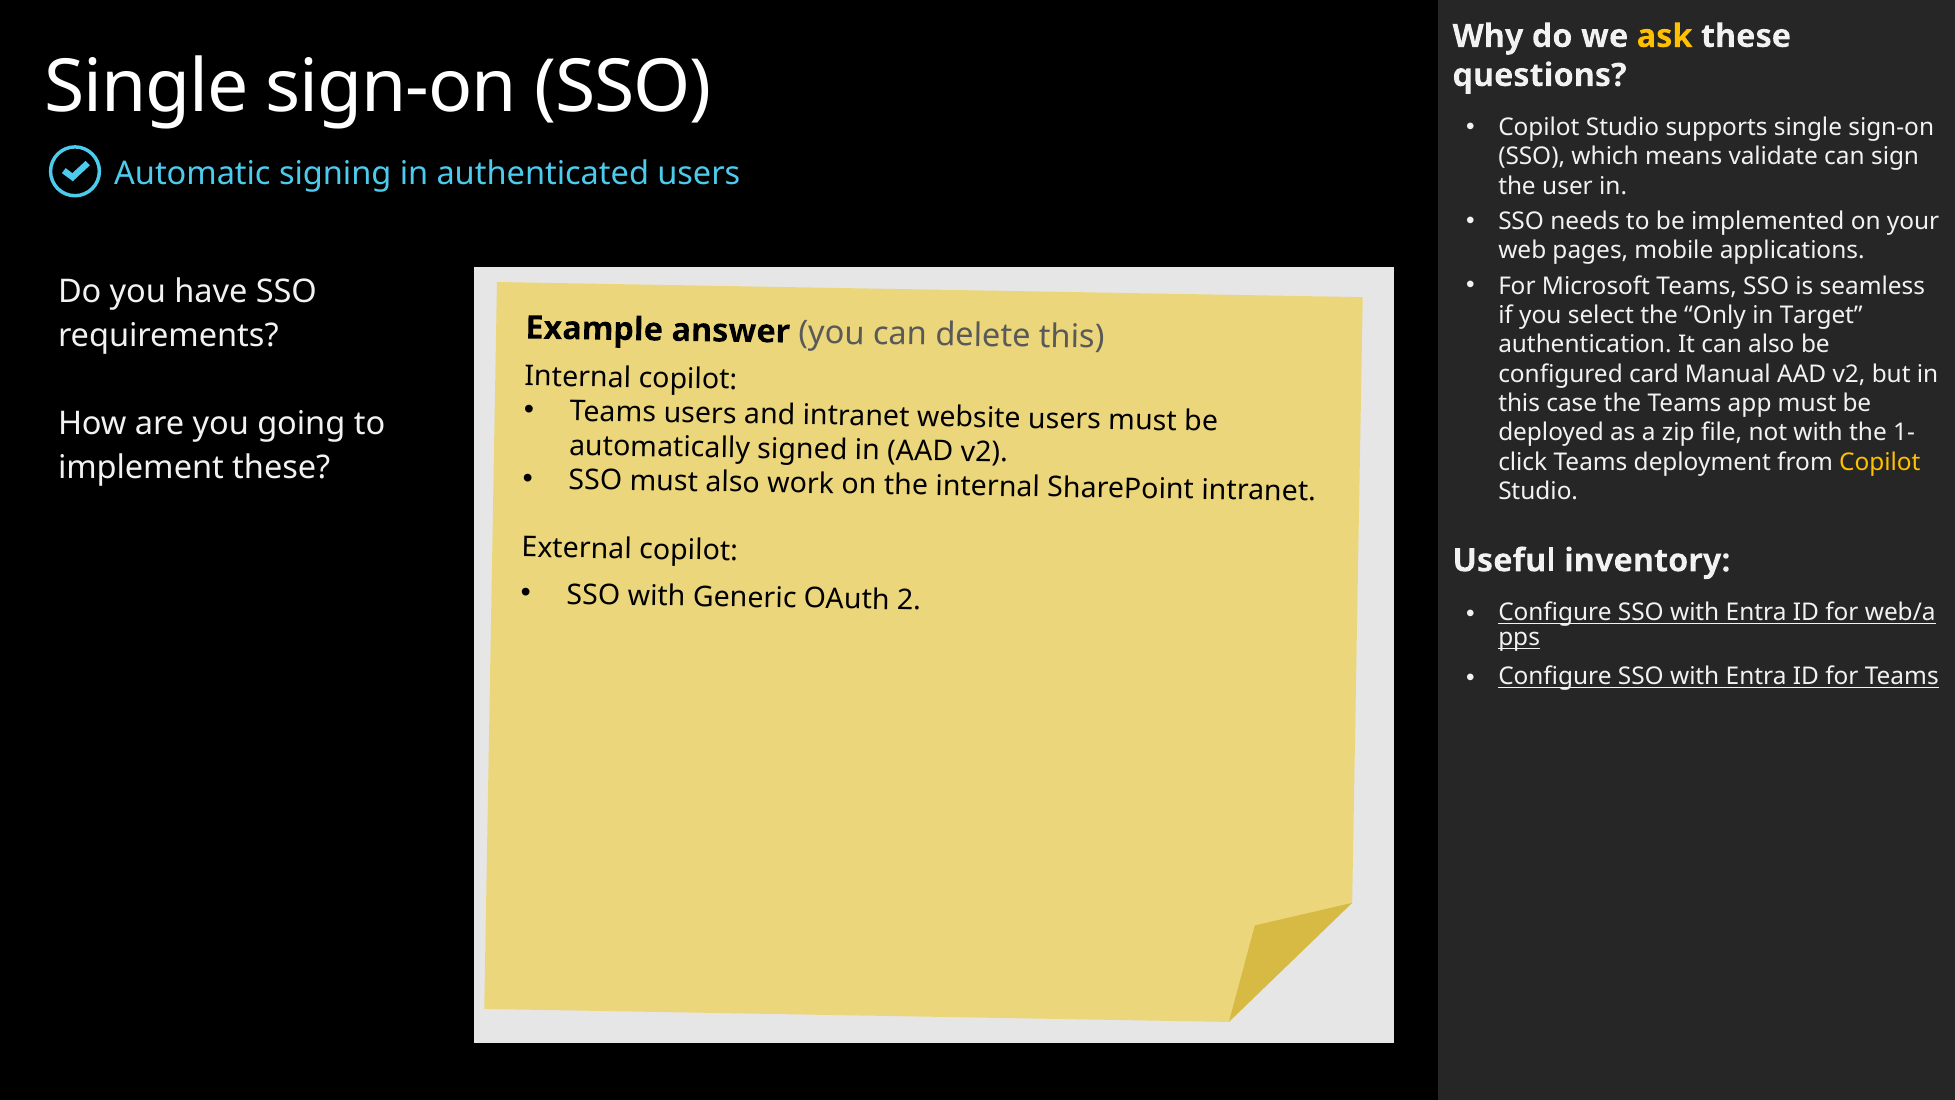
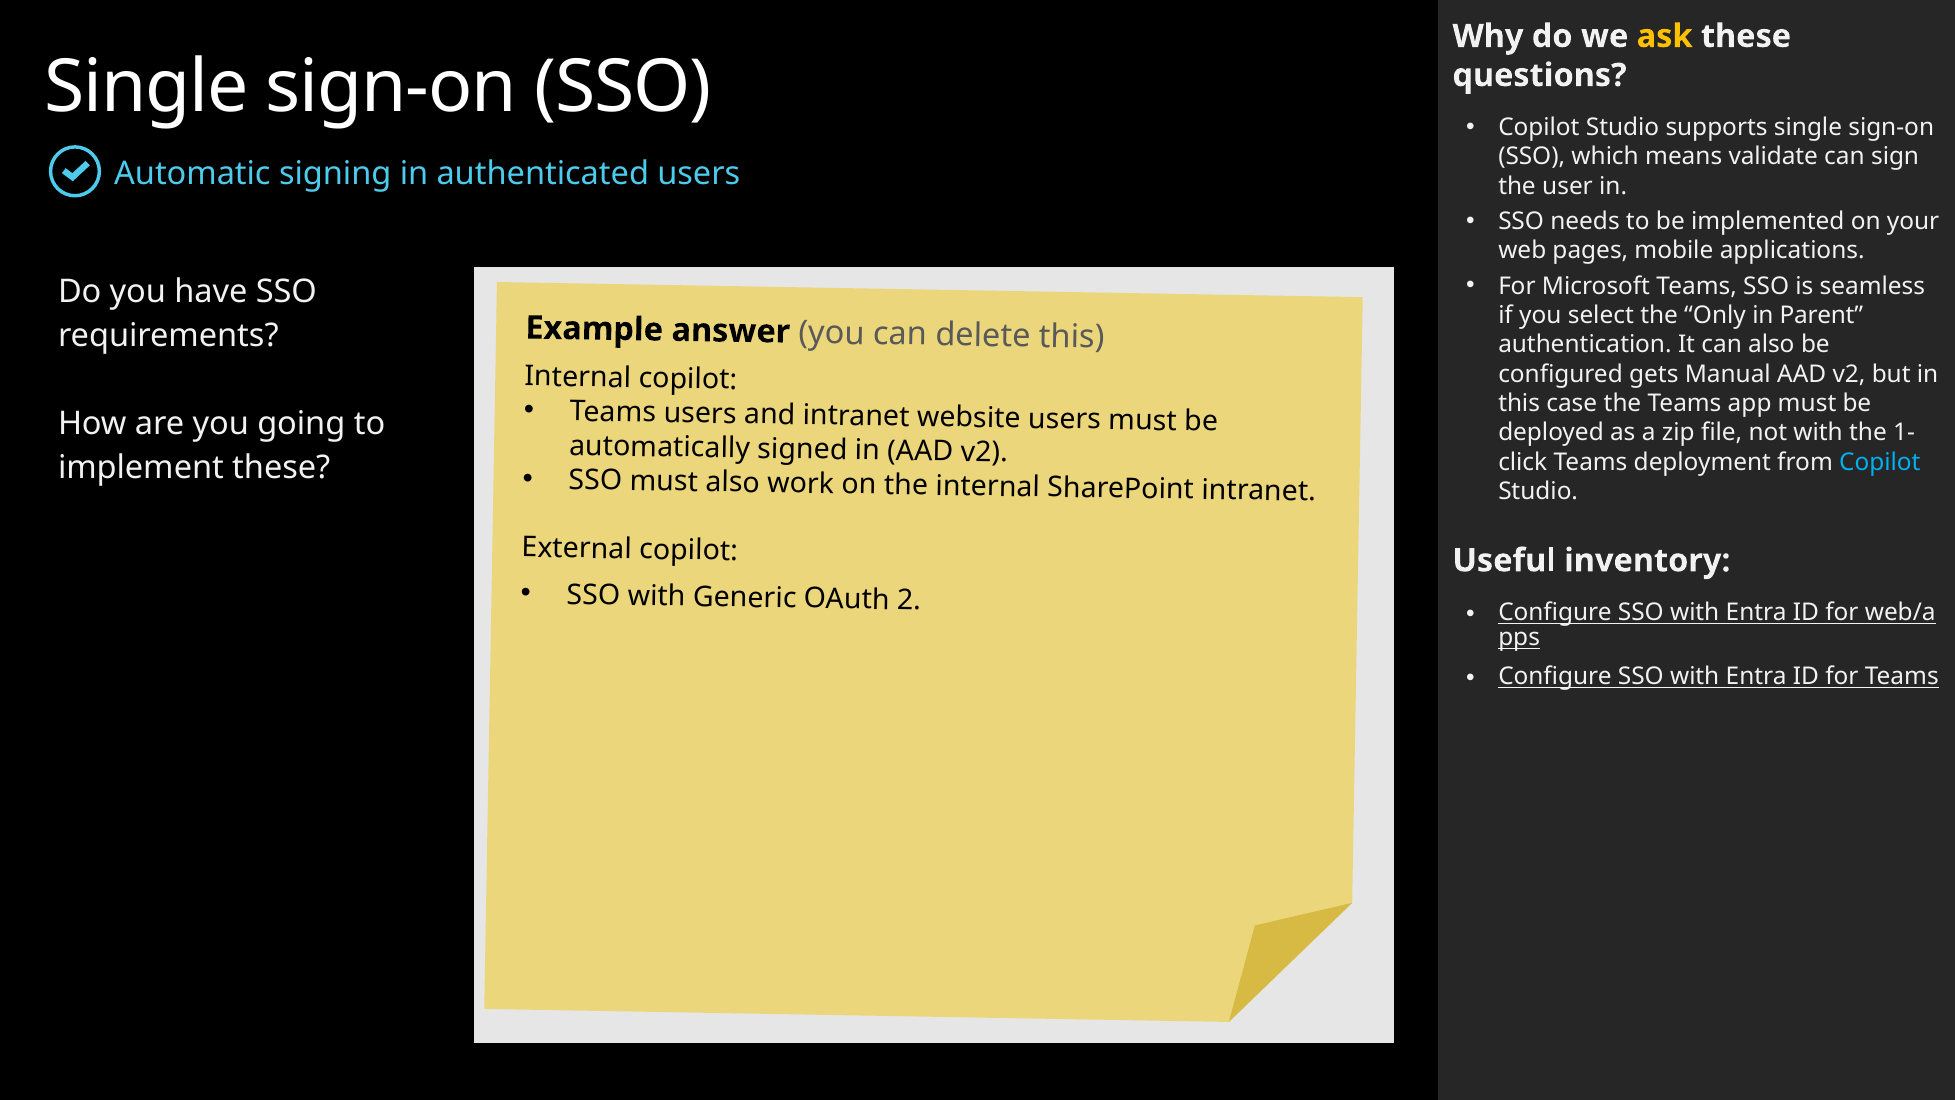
Target: Target -> Parent (1821, 315)
card: card -> gets (1654, 374)
Copilot colour: yellow -> light blue (1880, 462)
